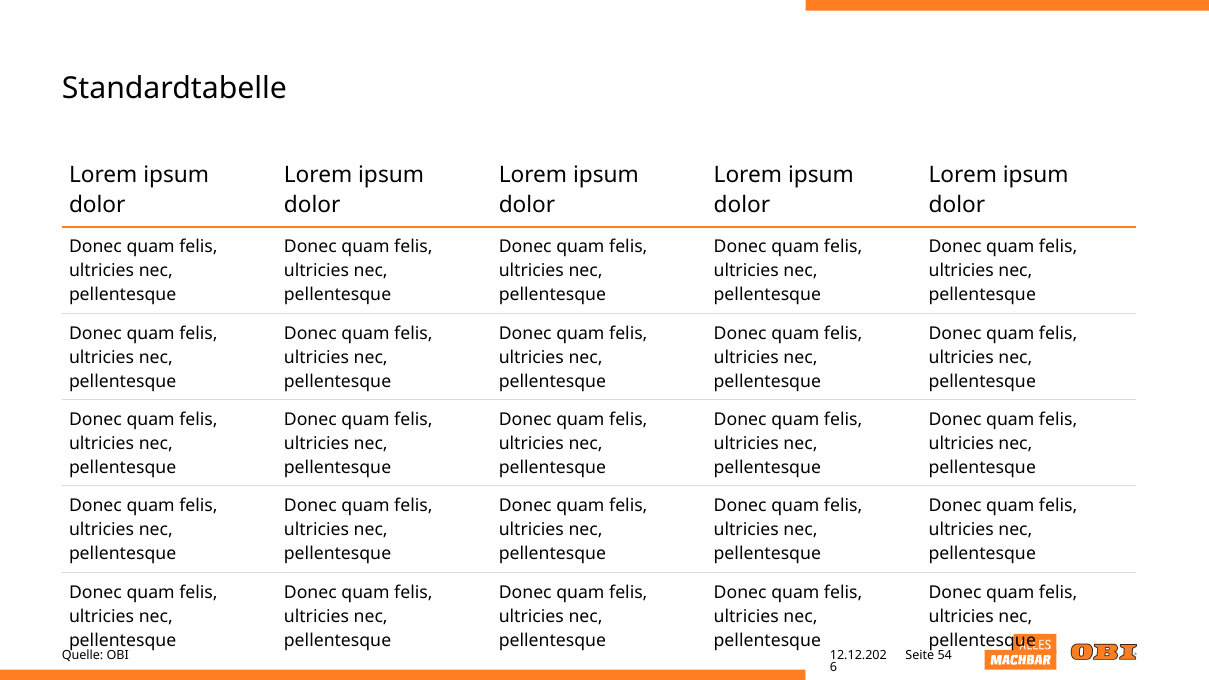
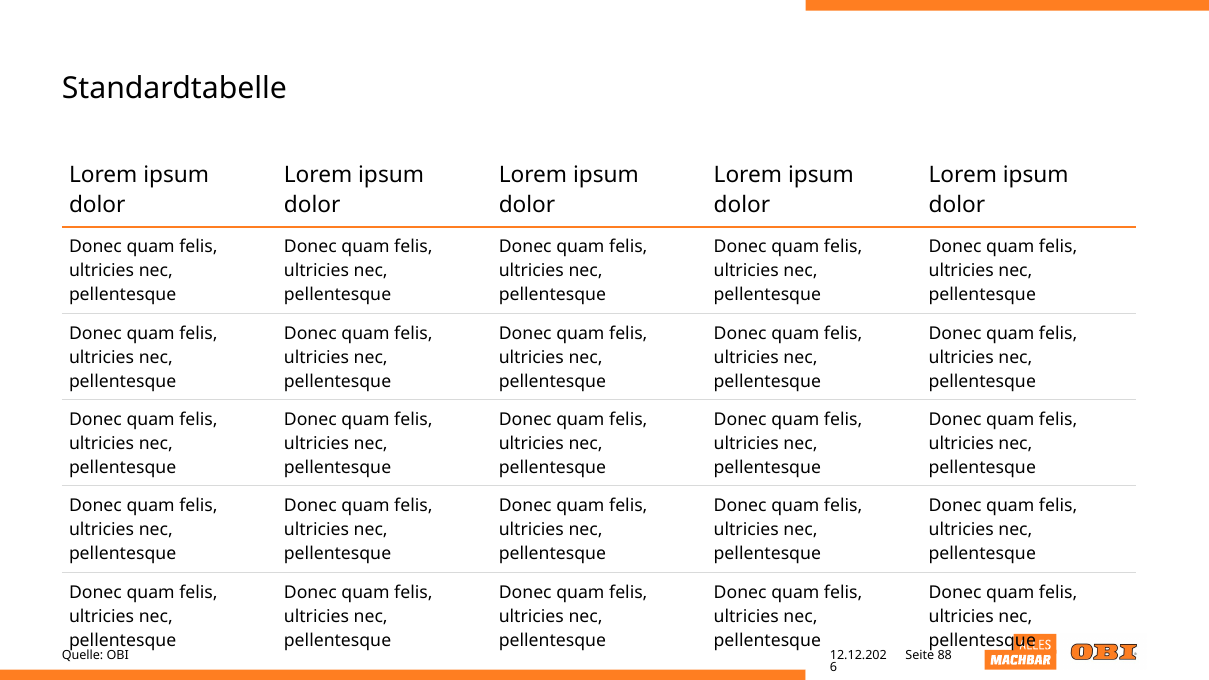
54: 54 -> 88 (945, 655)
